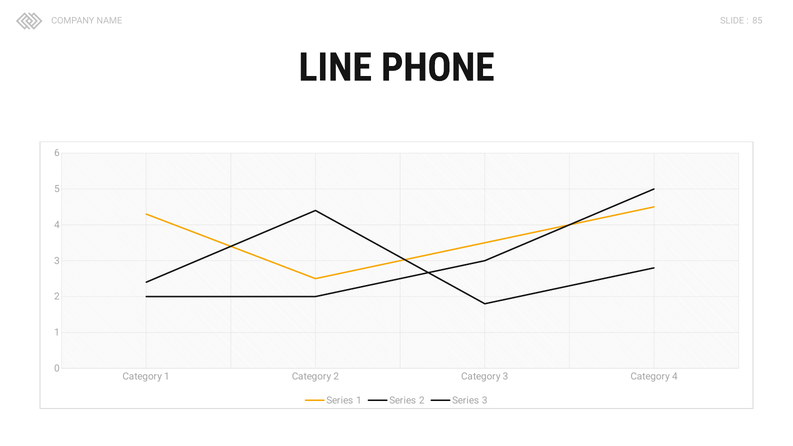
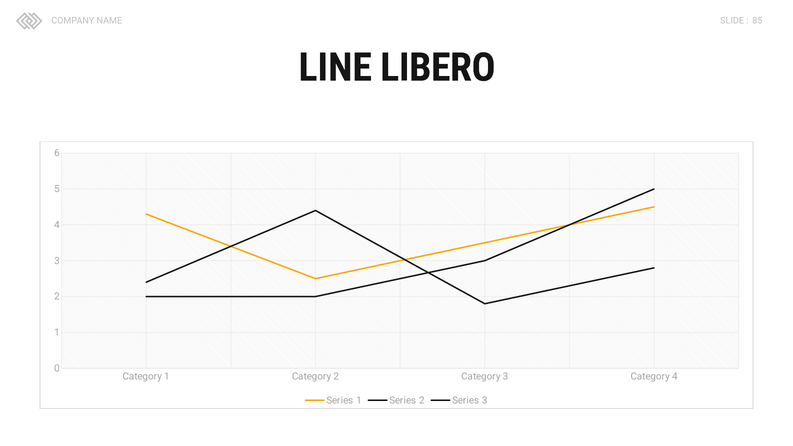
PHONE: PHONE -> LIBERO (438, 68)
